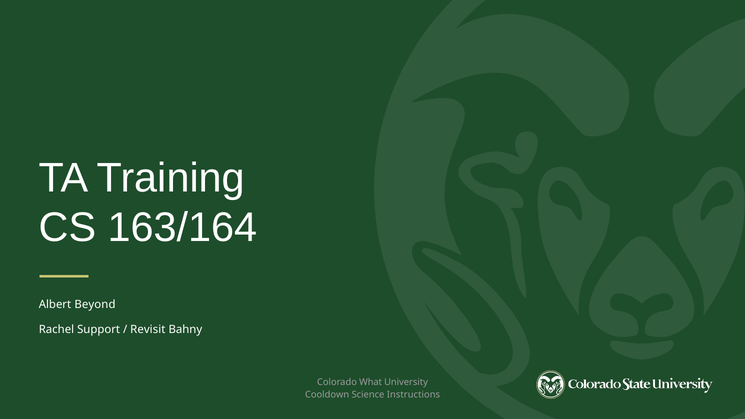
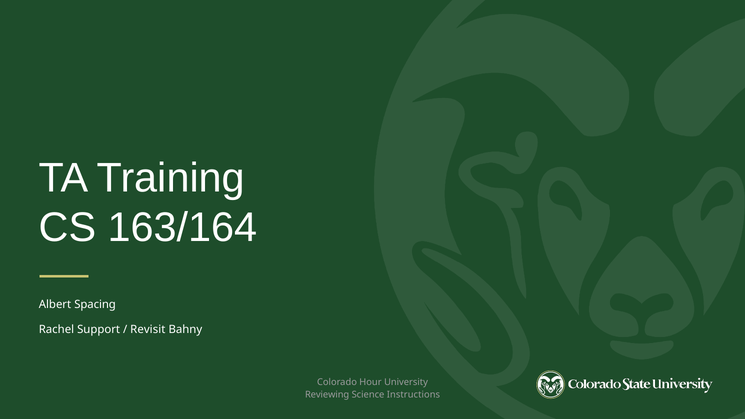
Beyond: Beyond -> Spacing (95, 305)
What: What -> Hour (371, 382)
Cooldown: Cooldown -> Reviewing (327, 395)
